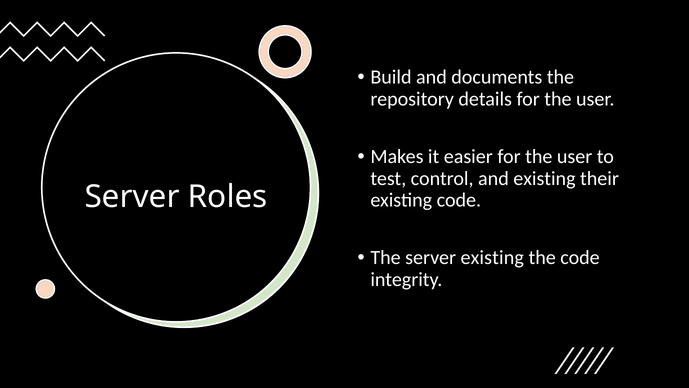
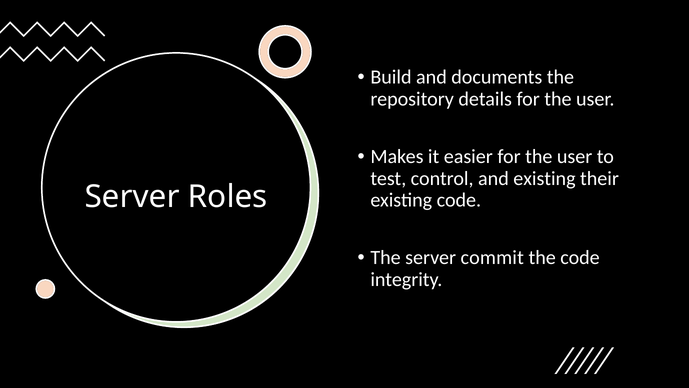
server existing: existing -> commit (492, 258)
